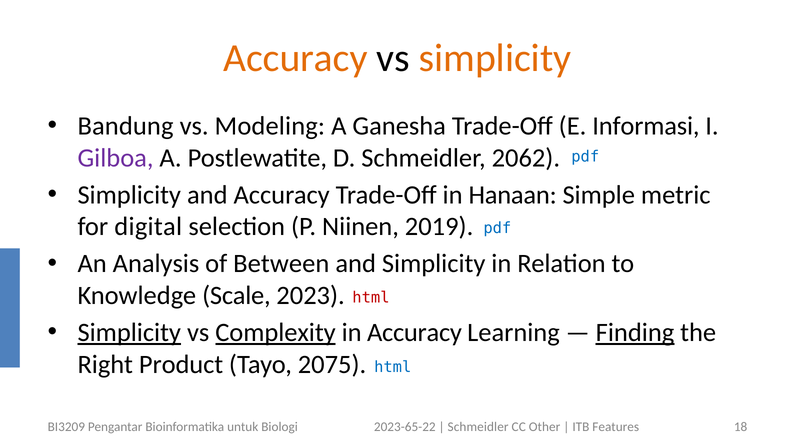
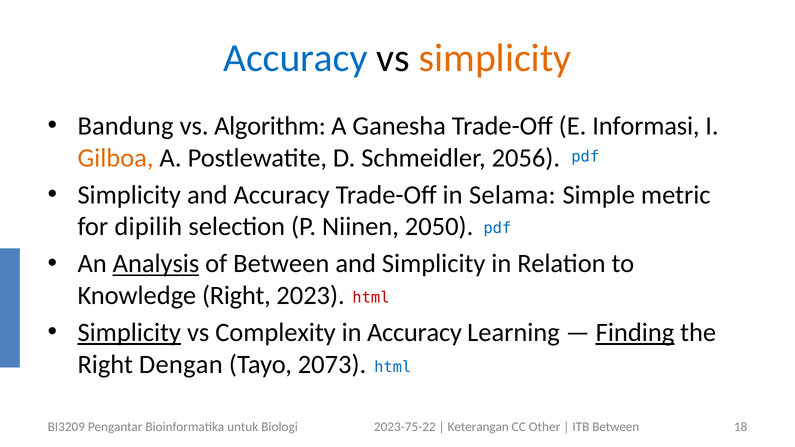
Accuracy colour: orange -> blue (295, 58)
Modeling: Modeling -> Algorithm (270, 126)
Gilboa colour: purple -> orange (116, 158)
2062: 2062 -> 2056 (526, 158)
Hanaan: Hanaan -> Selama (512, 195)
digital: digital -> dipilih (148, 227)
2019: 2019 -> 2050 (439, 227)
Analysis underline: none -> present (156, 264)
Knowledge Scale: Scale -> Right (236, 296)
Complexity underline: present -> none (275, 333)
Product: Product -> Dengan (181, 365)
2075: 2075 -> 2073 (332, 365)
2023-65-22: 2023-65-22 -> 2023-75-22 (405, 427)
Schmeidler: Schmeidler -> Keterangan (478, 427)
ITB Features: Features -> Between (616, 427)
